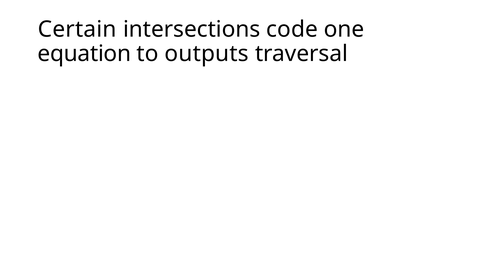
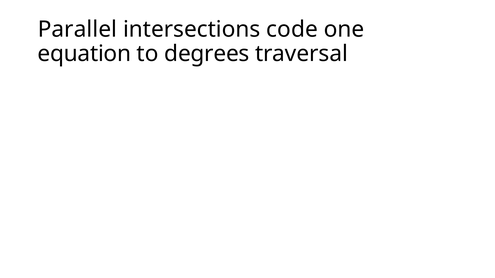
Certain: Certain -> Parallel (77, 29)
outputs: outputs -> degrees (207, 54)
